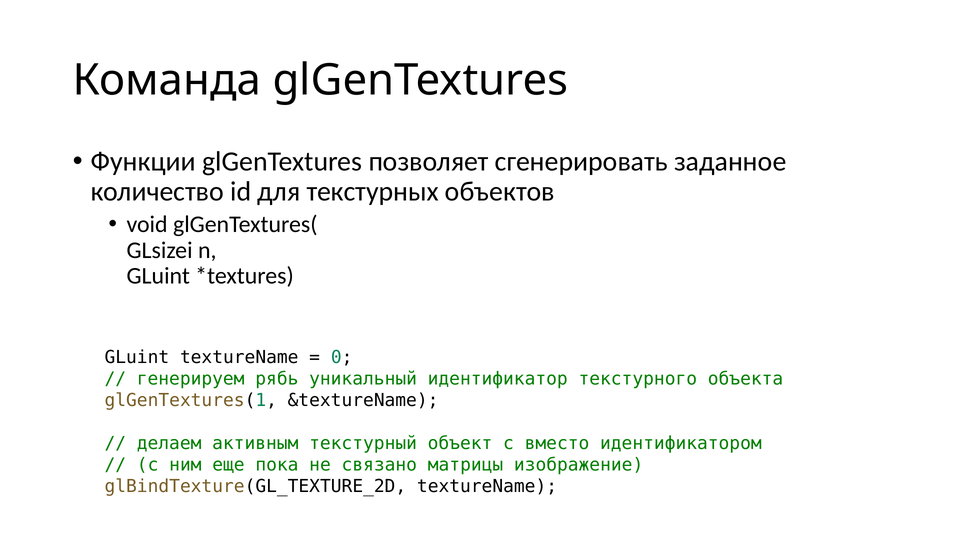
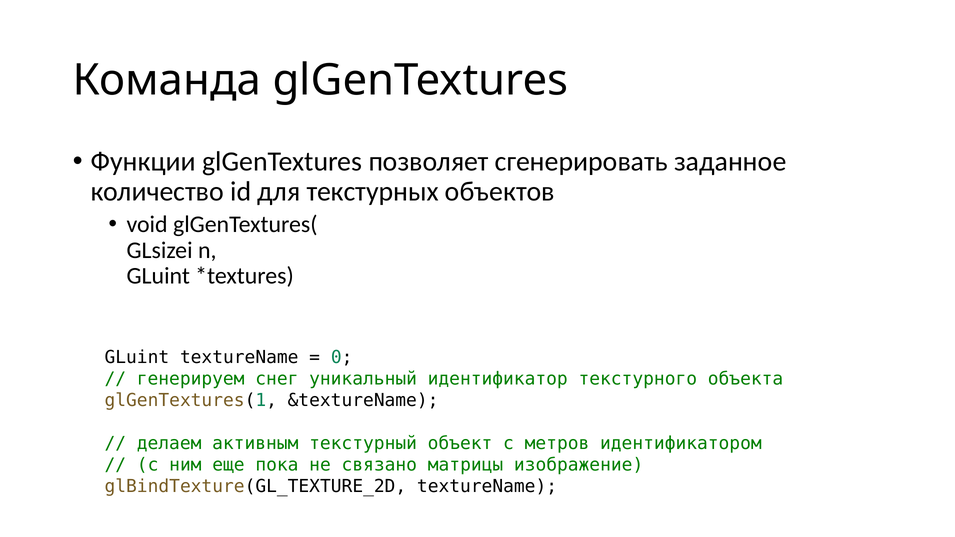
рябь: рябь -> снег (277, 379)
вместо: вместо -> метров (557, 443)
